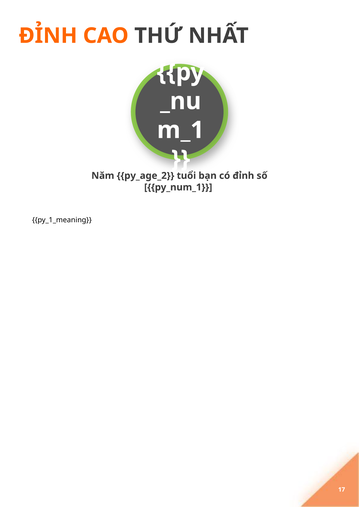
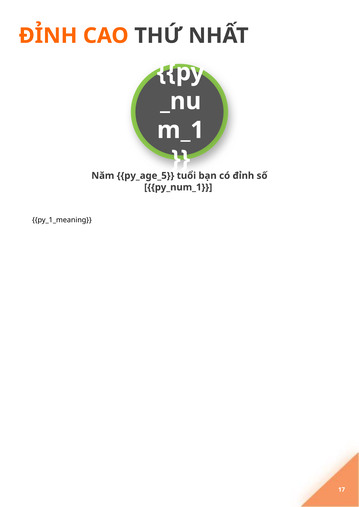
py_age_2: py_age_2 -> py_age_5 (146, 176)
